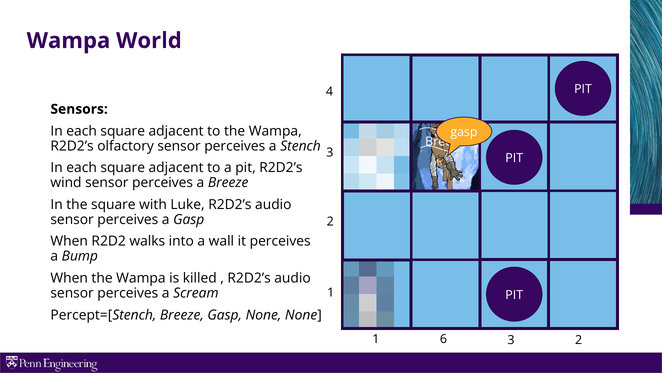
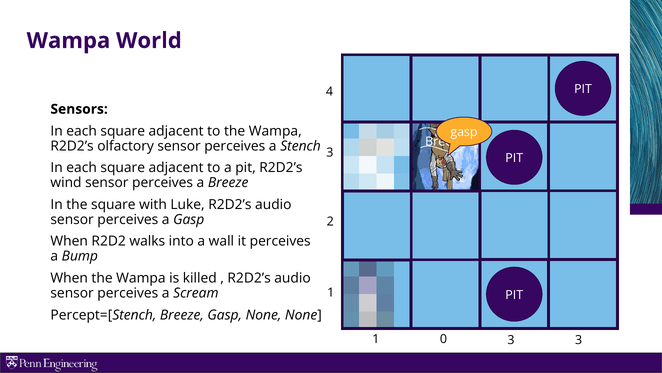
6: 6 -> 0 (443, 339)
3 2: 2 -> 3 (579, 339)
